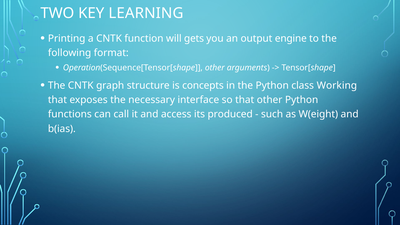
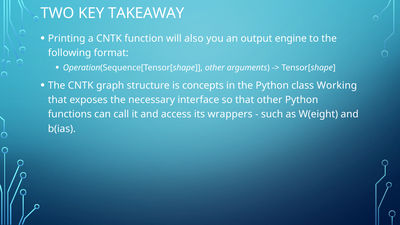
LEARNING: LEARNING -> TAKEAWAY (146, 13)
gets: gets -> also (194, 38)
produced: produced -> wrappers (230, 114)
